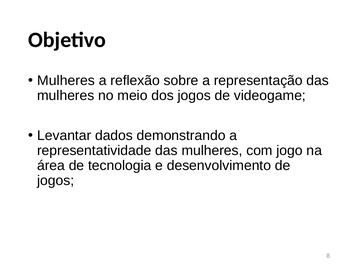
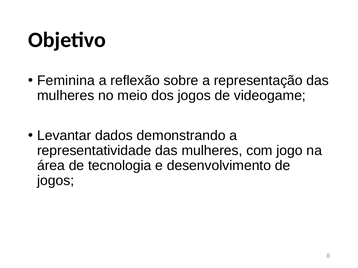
Mulheres: Mulheres -> Feminina (66, 81)
